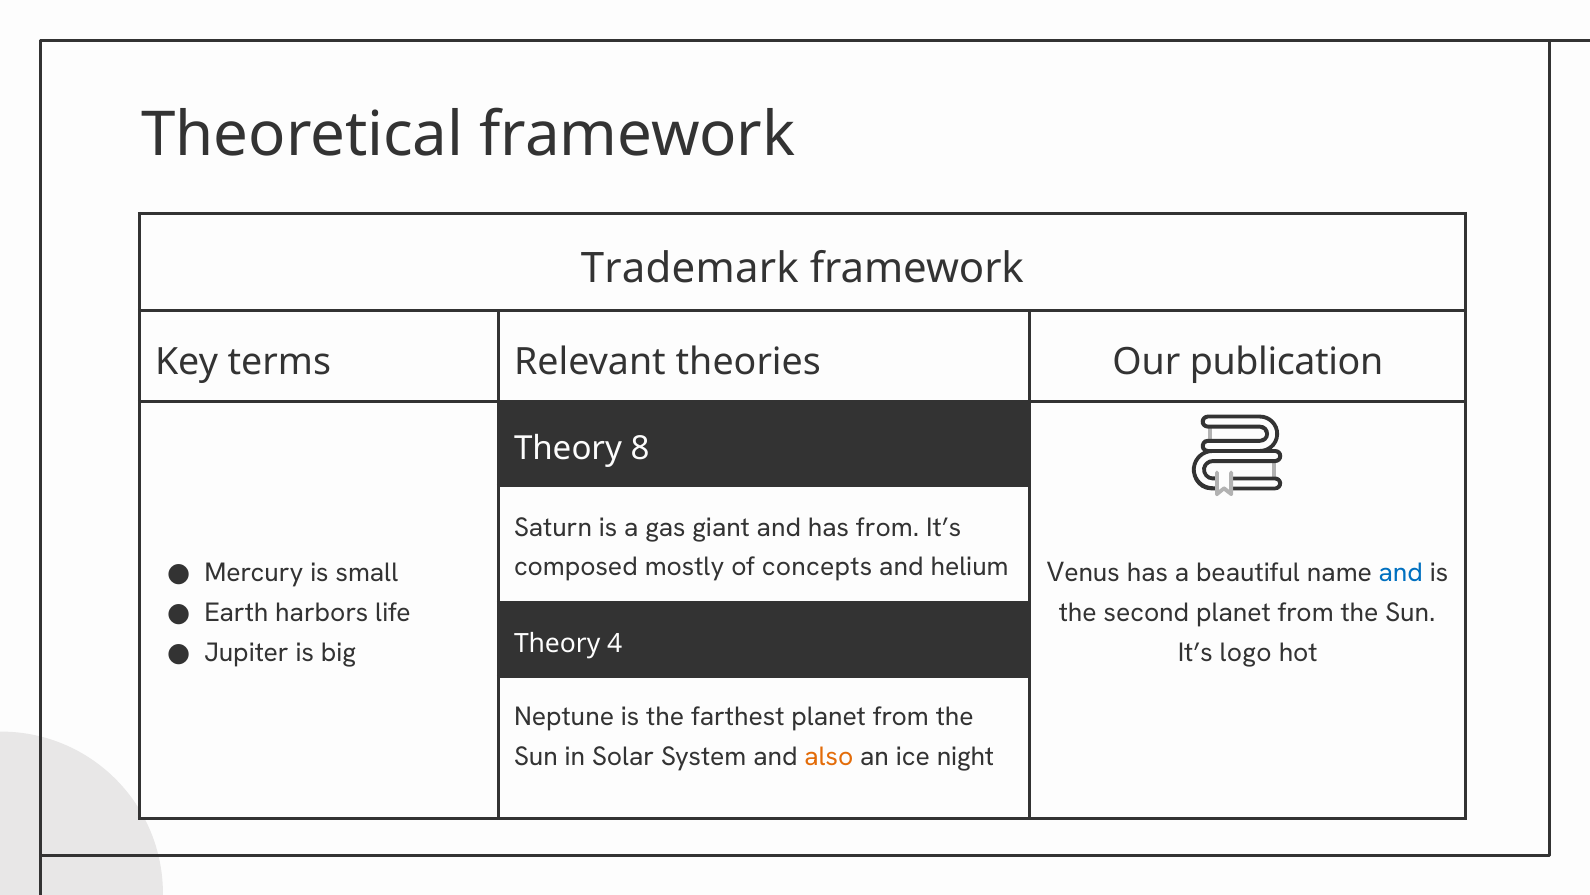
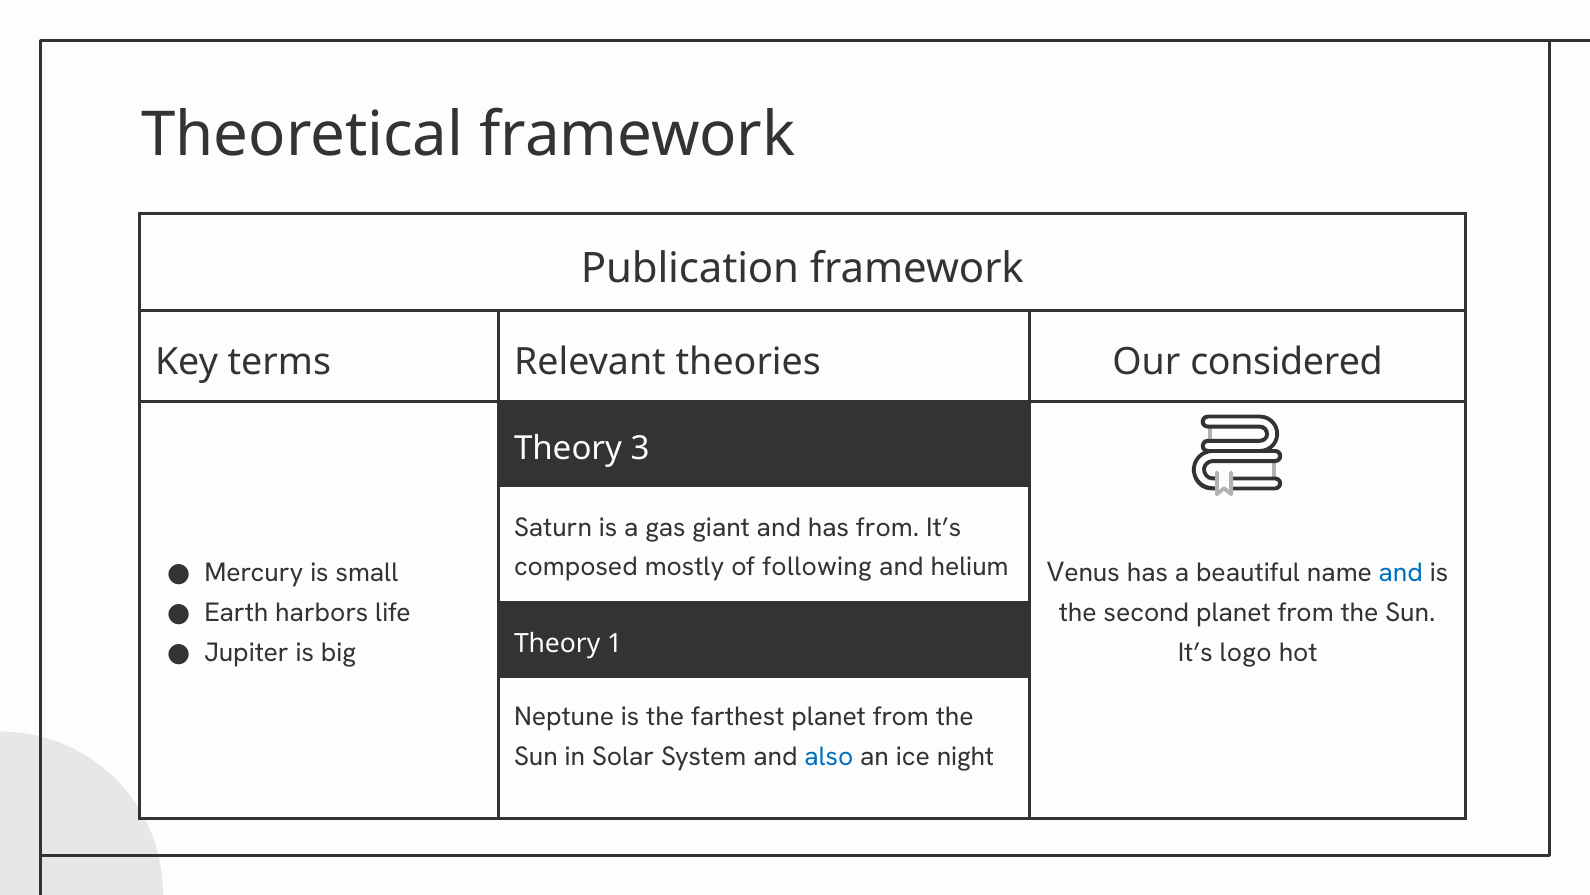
Trademark: Trademark -> Publication (690, 268)
publication: publication -> considered (1287, 362)
8: 8 -> 3 (640, 448)
concepts: concepts -> following (817, 567)
4: 4 -> 1 (615, 643)
also colour: orange -> blue (829, 756)
